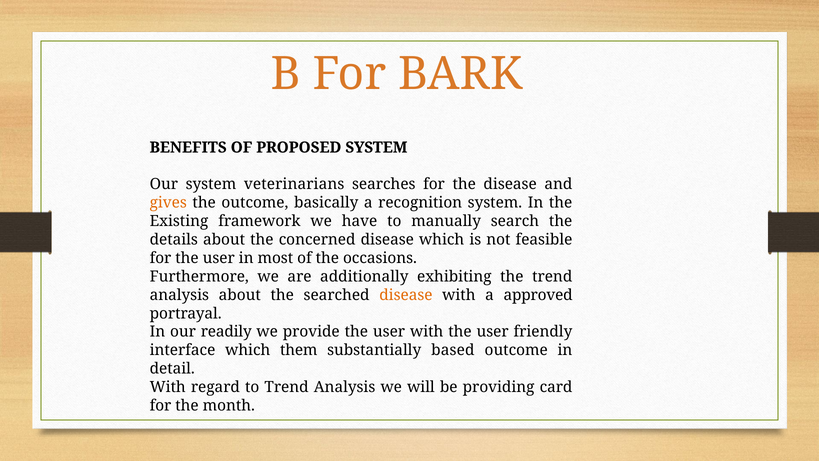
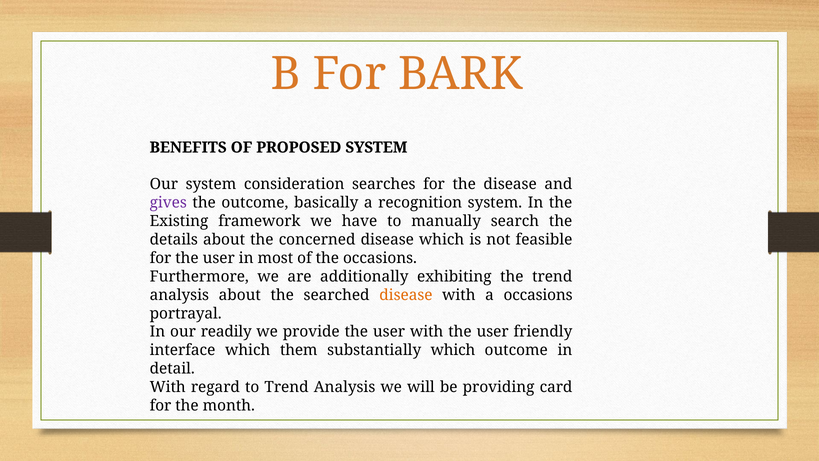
veterinarians: veterinarians -> consideration (294, 184)
gives colour: orange -> purple (168, 203)
a approved: approved -> occasions (538, 295)
substantially based: based -> which (453, 350)
